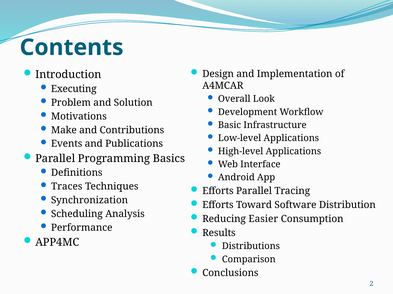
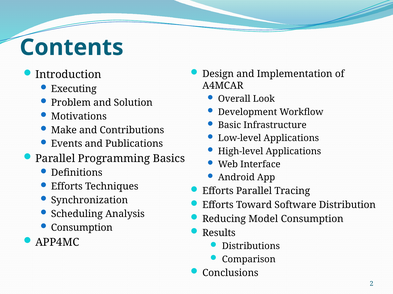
Traces: Traces -> Efforts (67, 187)
Easier: Easier -> Model (263, 219)
Performance: Performance -> Consumption (82, 228)
